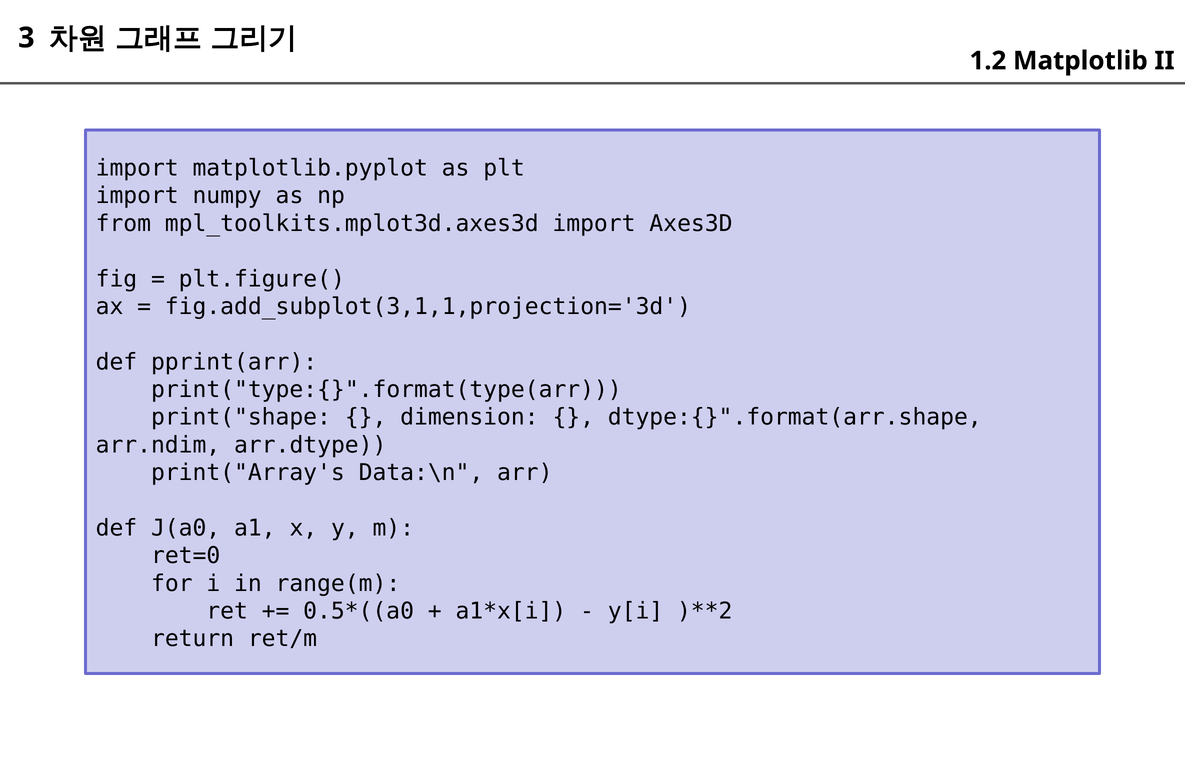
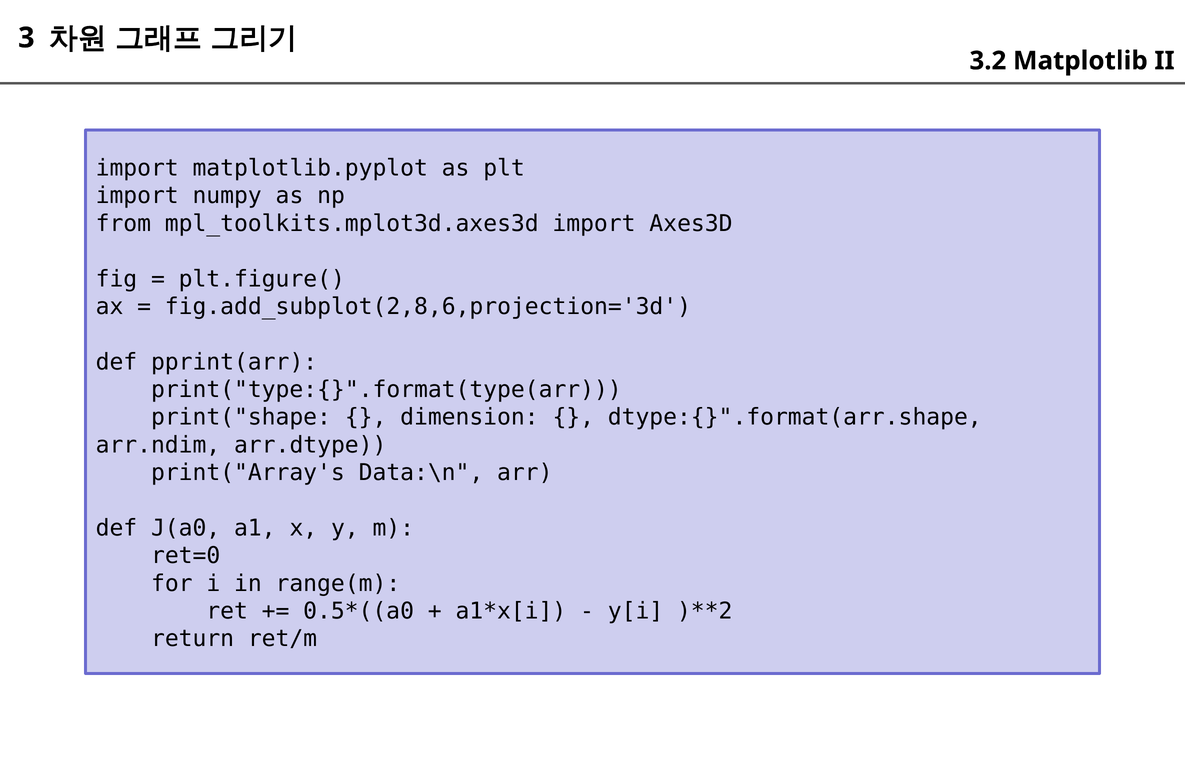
1.2: 1.2 -> 3.2 (988, 61)
fig.add_subplot(3,1,1,projection='3d: fig.add_subplot(3,1,1,projection='3d -> fig.add_subplot(2,8,6,projection='3d (428, 306)
